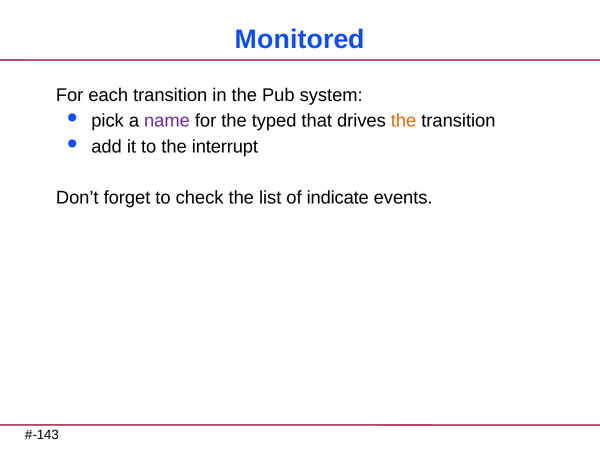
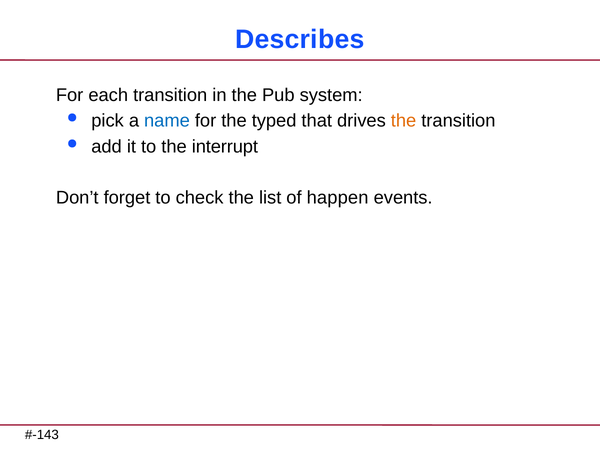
Monitored: Monitored -> Describes (300, 39)
name colour: purple -> blue (167, 121)
indicate: indicate -> happen (338, 198)
